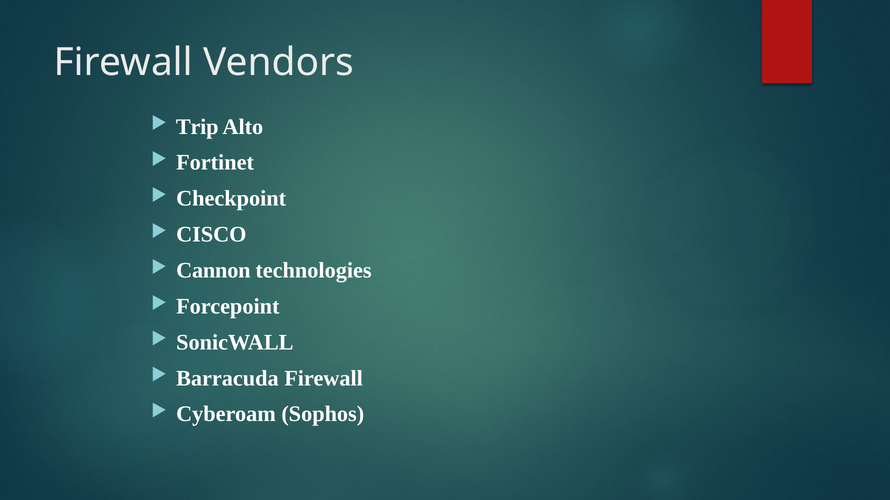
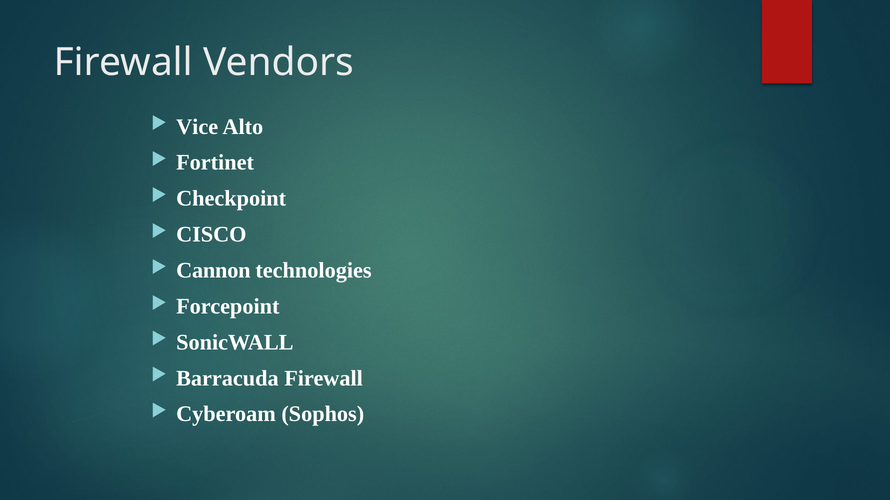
Trip: Trip -> Vice (197, 127)
